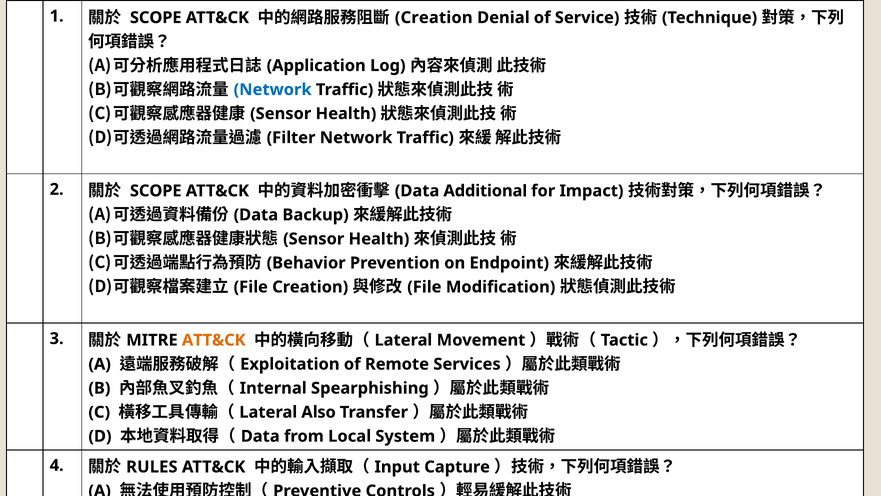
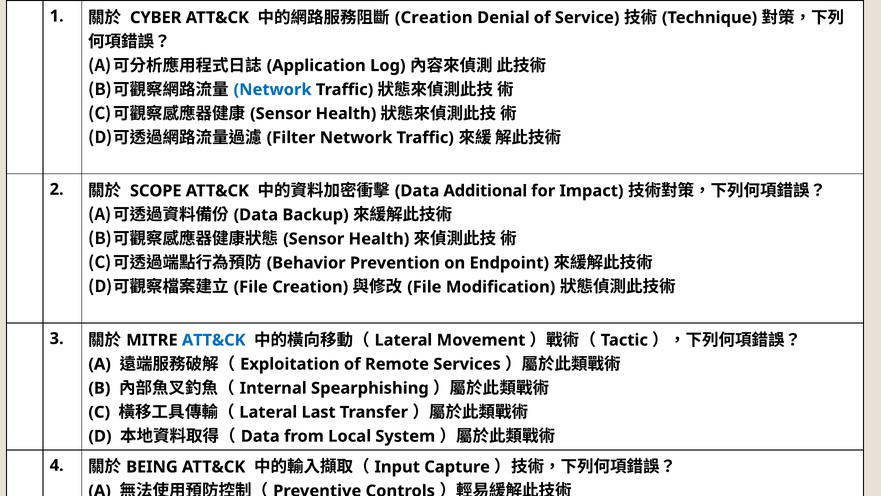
SCOPE: SCOPE -> CYBER (156, 18)
ATT&CK colour: orange -> blue (214, 340)
Also: Also -> Last (319, 412)
RULES: RULES -> BEING (152, 467)
